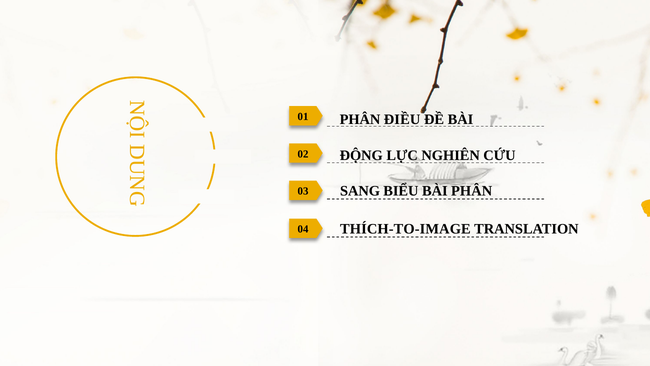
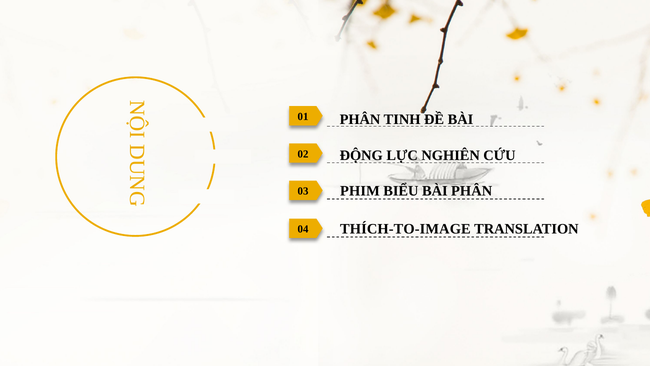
ĐIỀU: ĐIỀU -> TINH (402, 119)
SANG: SANG -> PHIM (360, 191)
